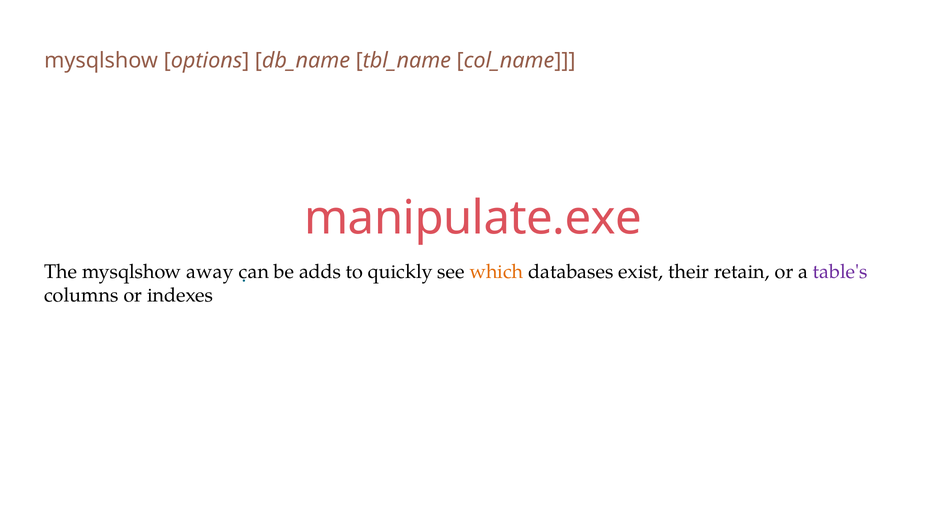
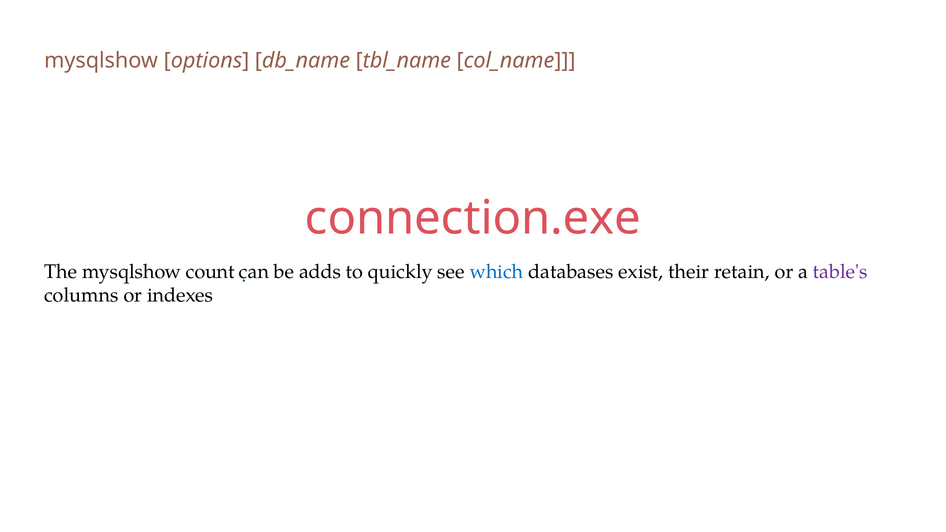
manipulate.exe: manipulate.exe -> connection.exe (473, 218)
away: away -> count (210, 272)
which colour: orange -> blue (496, 272)
